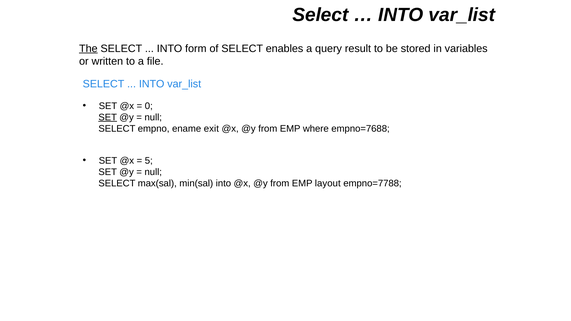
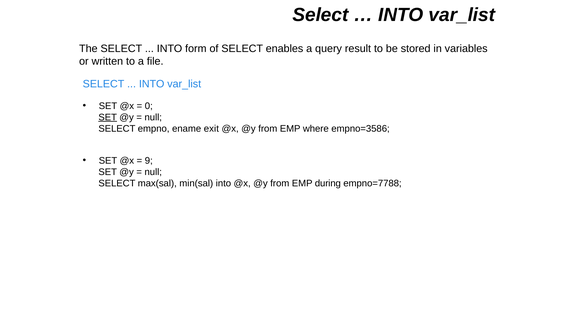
The underline: present -> none (88, 49)
empno=7688: empno=7688 -> empno=3586 (361, 129)
5: 5 -> 9 (149, 161)
layout: layout -> during (328, 184)
